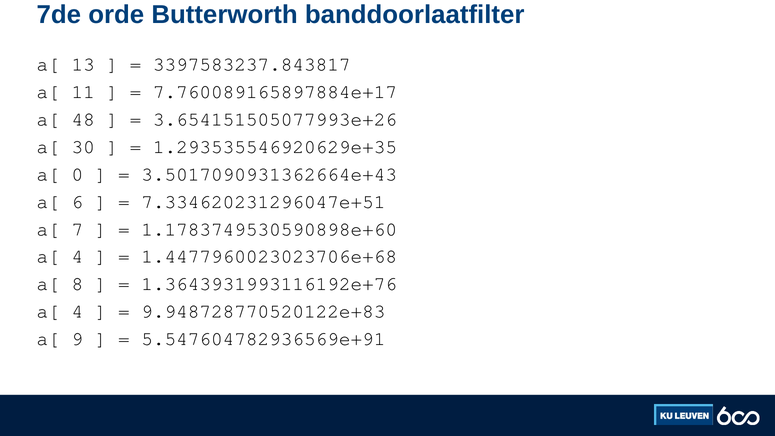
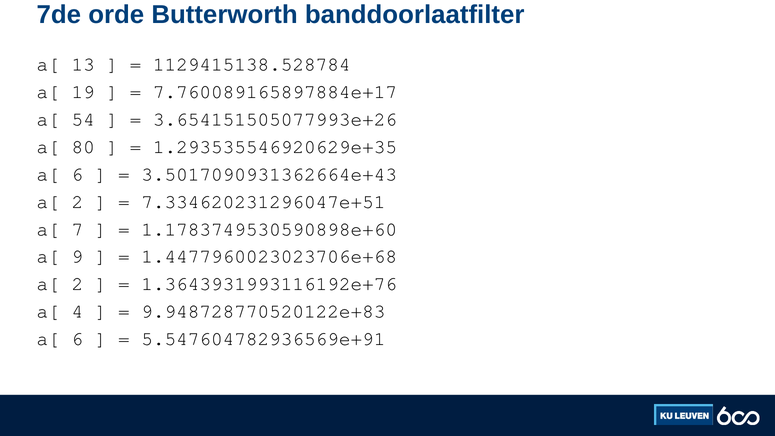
3397583237.843817: 3397583237.843817 -> 1129415138.528784 (252, 64)
11: 11 -> 19 (83, 92)
48: 48 -> 54 (83, 119)
30: 30 -> 80 (83, 147)
0: 0 -> 6 (77, 174)
6: 6 -> 2 (77, 202)
4: 4 -> 9 (77, 257)
8: 8 -> 2 (77, 284)
9: 9 -> 6 (77, 339)
